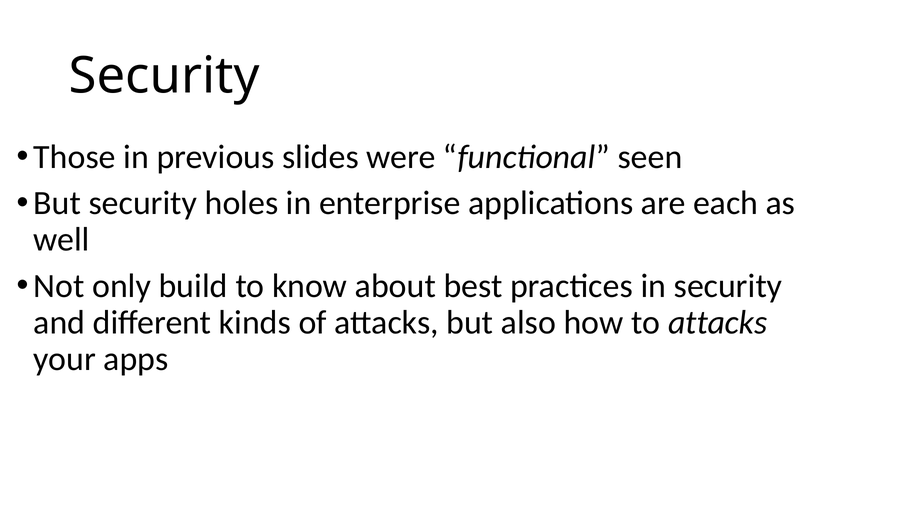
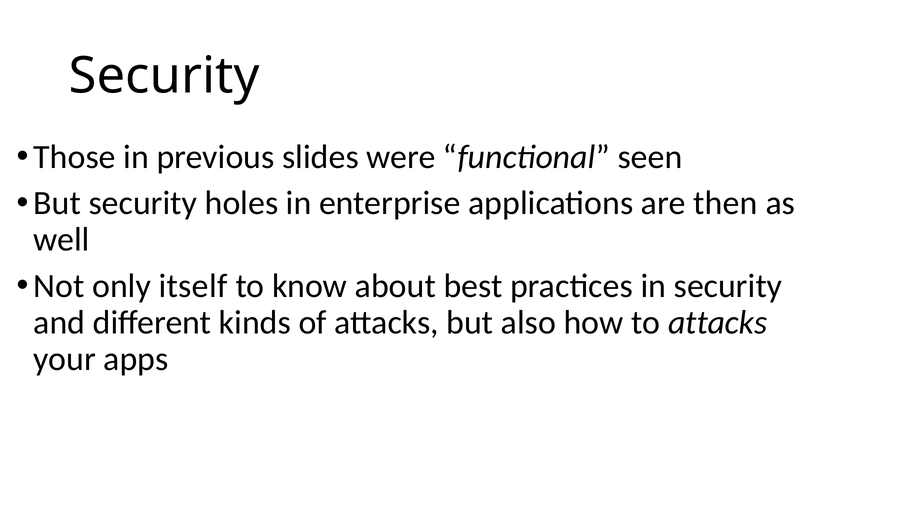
each: each -> then (725, 203)
build: build -> itself (193, 286)
